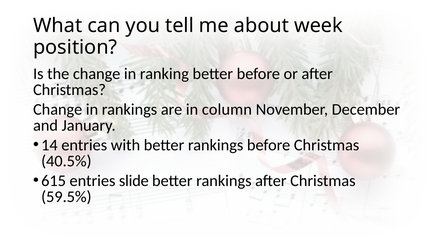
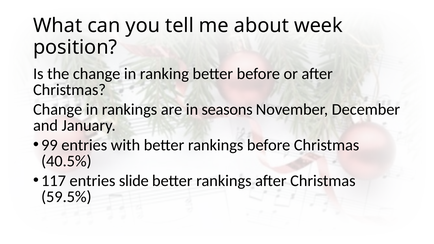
column: column -> seasons (227, 110)
14: 14 -> 99 (49, 145)
615: 615 -> 117 (54, 181)
